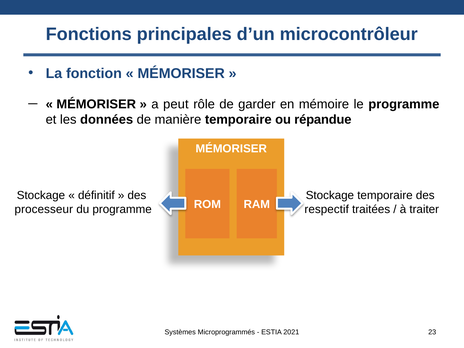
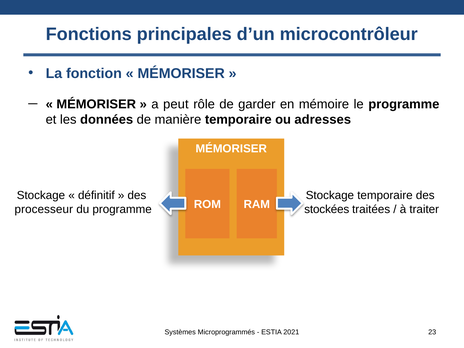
répandue: répandue -> adresses (323, 120)
respectif: respectif -> stockées (327, 209)
